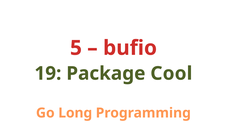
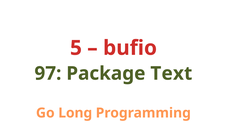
19: 19 -> 97 (48, 73)
Cool: Cool -> Text (171, 73)
